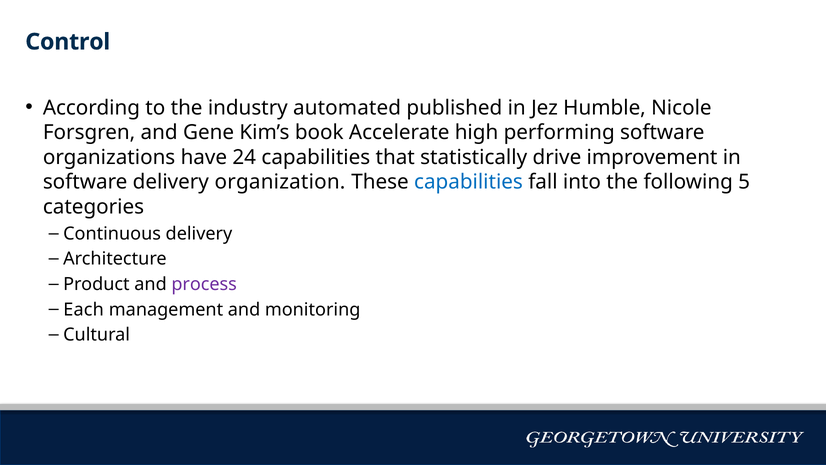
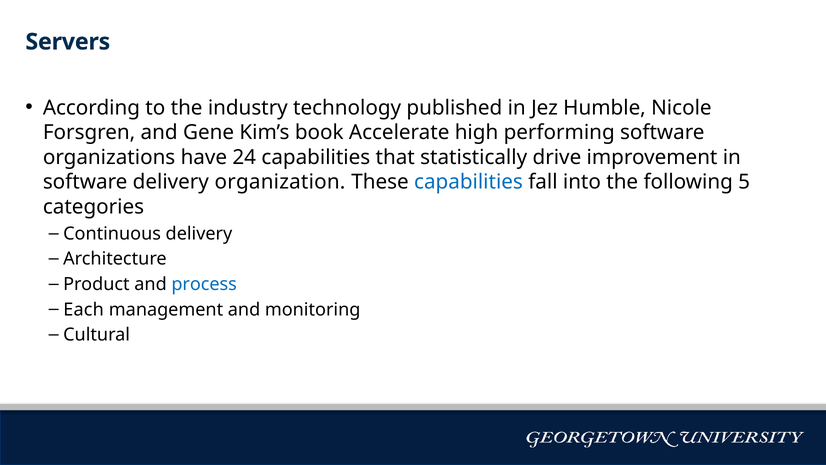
Control: Control -> Servers (68, 42)
automated: automated -> technology (347, 108)
process colour: purple -> blue (204, 284)
